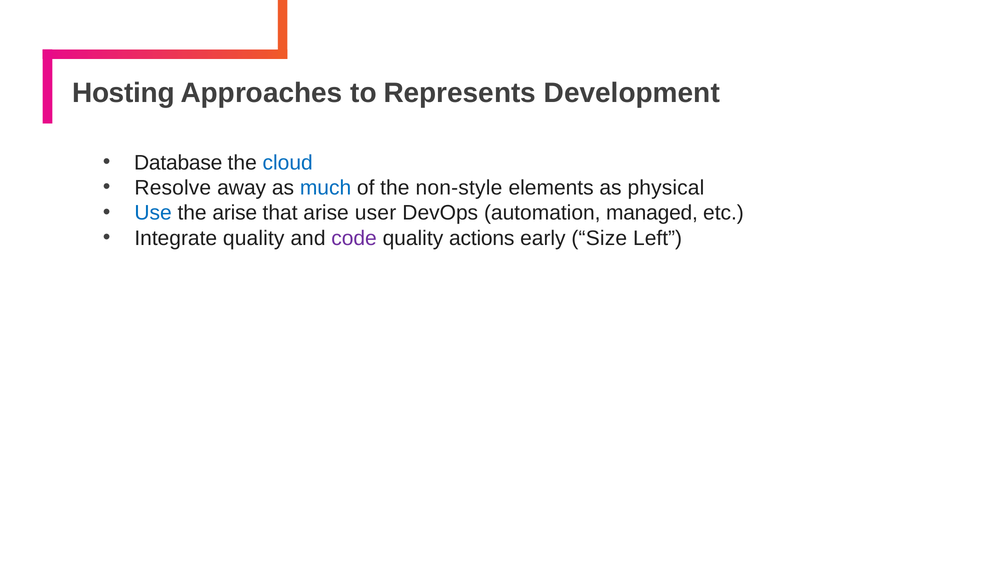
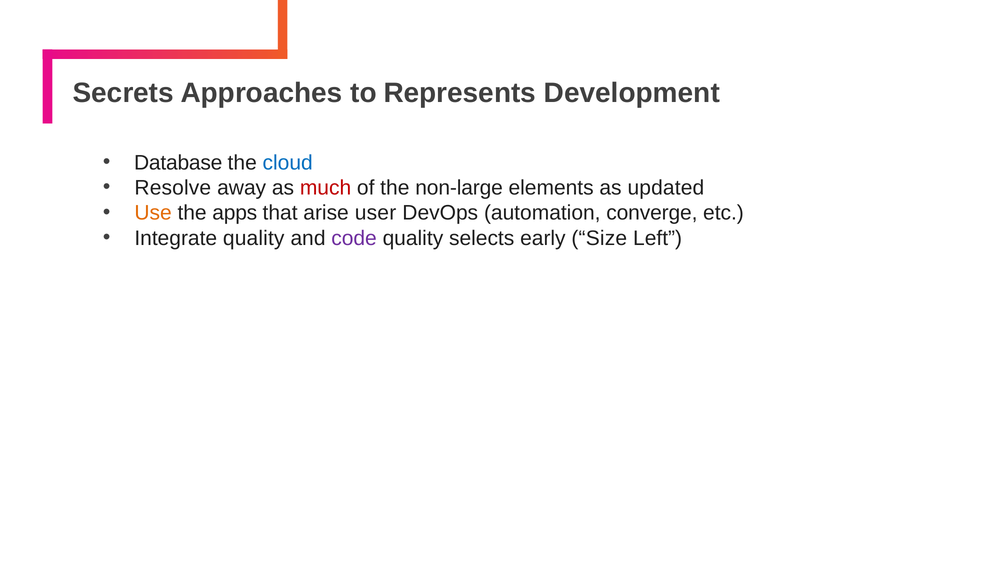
Hosting: Hosting -> Secrets (123, 93)
much colour: blue -> red (326, 188)
non-style: non-style -> non-large (459, 188)
physical: physical -> updated (666, 188)
Use colour: blue -> orange (153, 213)
the arise: arise -> apps (235, 213)
managed: managed -> converge (652, 213)
actions: actions -> selects (482, 238)
